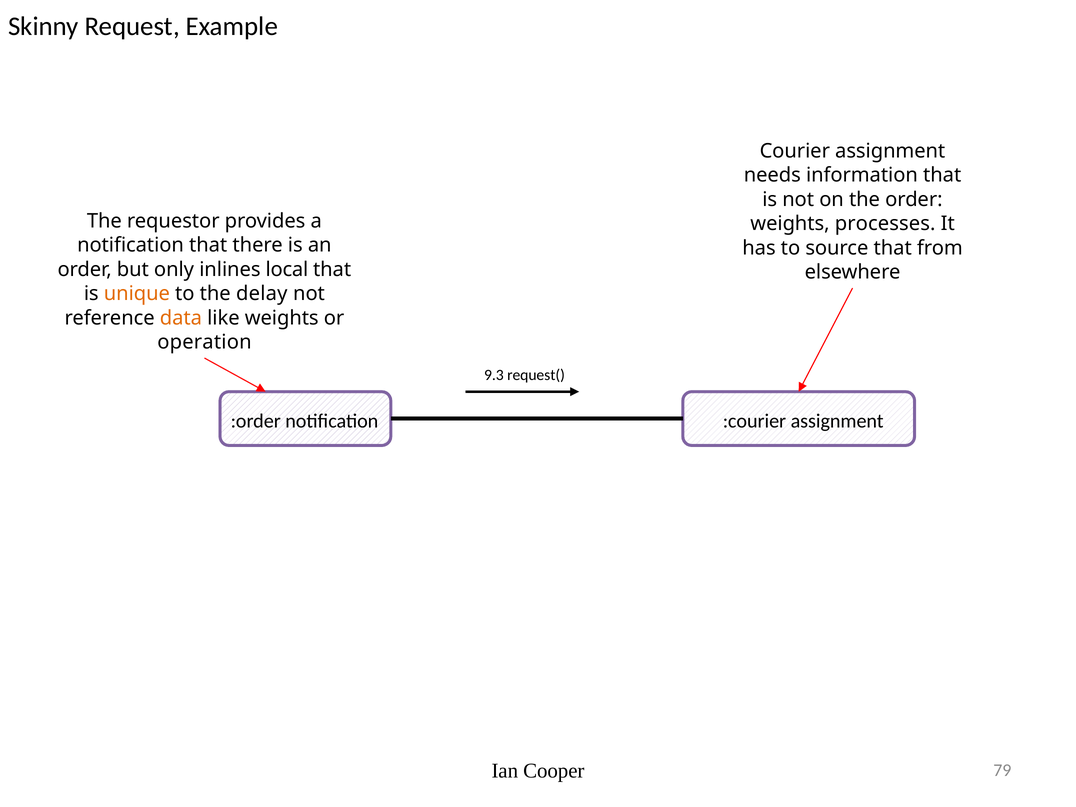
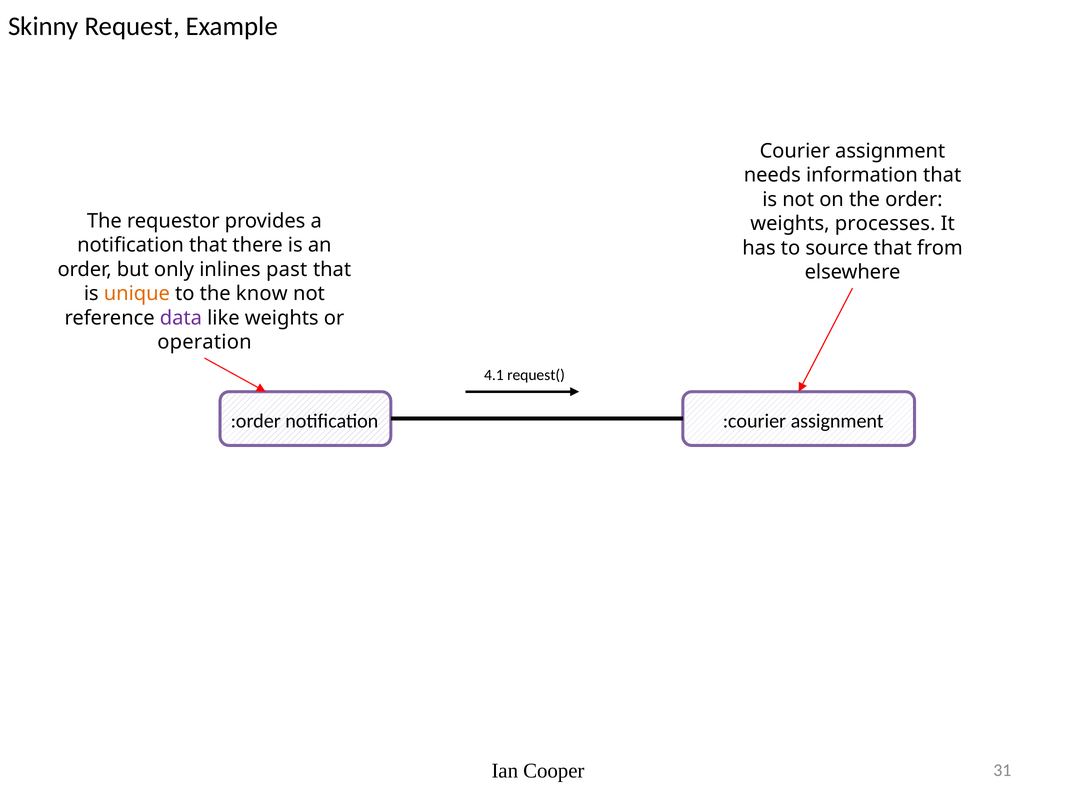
local: local -> past (287, 270)
delay: delay -> know (262, 294)
data colour: orange -> purple (181, 318)
9.3: 9.3 -> 4.1 (494, 375)
79: 79 -> 31 (1002, 771)
